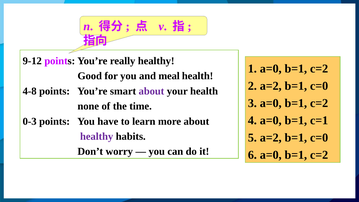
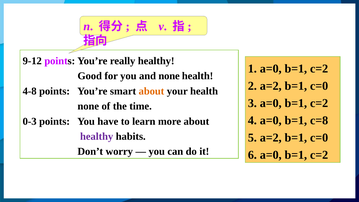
and meal: meal -> none (169, 76)
about colour: purple -> orange (151, 91)
c=1: c=1 -> c=8 (319, 120)
